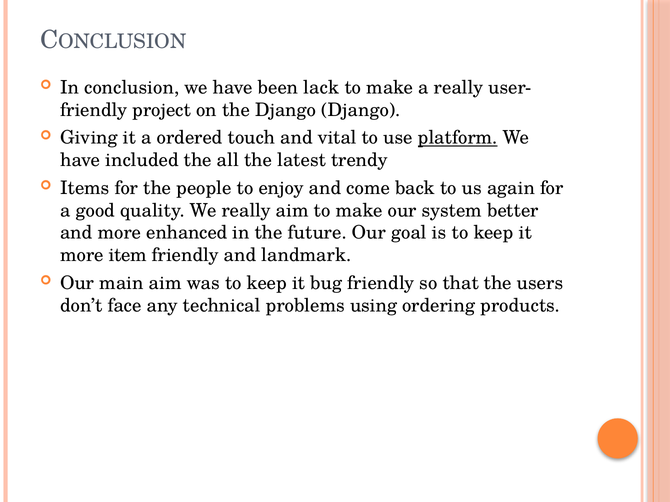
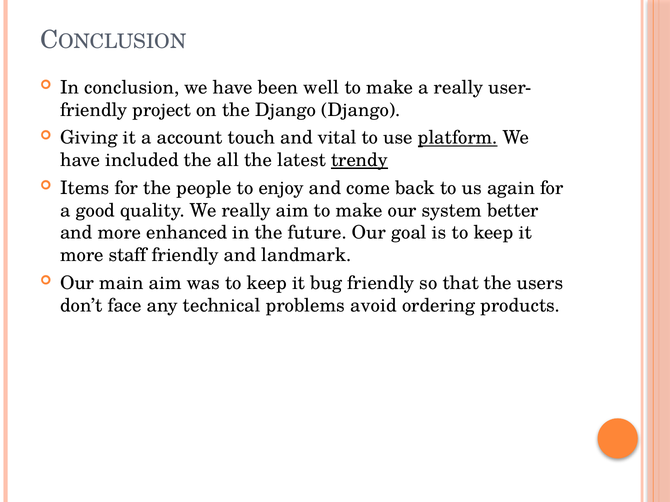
lack: lack -> well (321, 88)
ordered: ordered -> account (190, 138)
trendy underline: none -> present (360, 160)
item: item -> staff (128, 255)
using: using -> avoid (373, 306)
